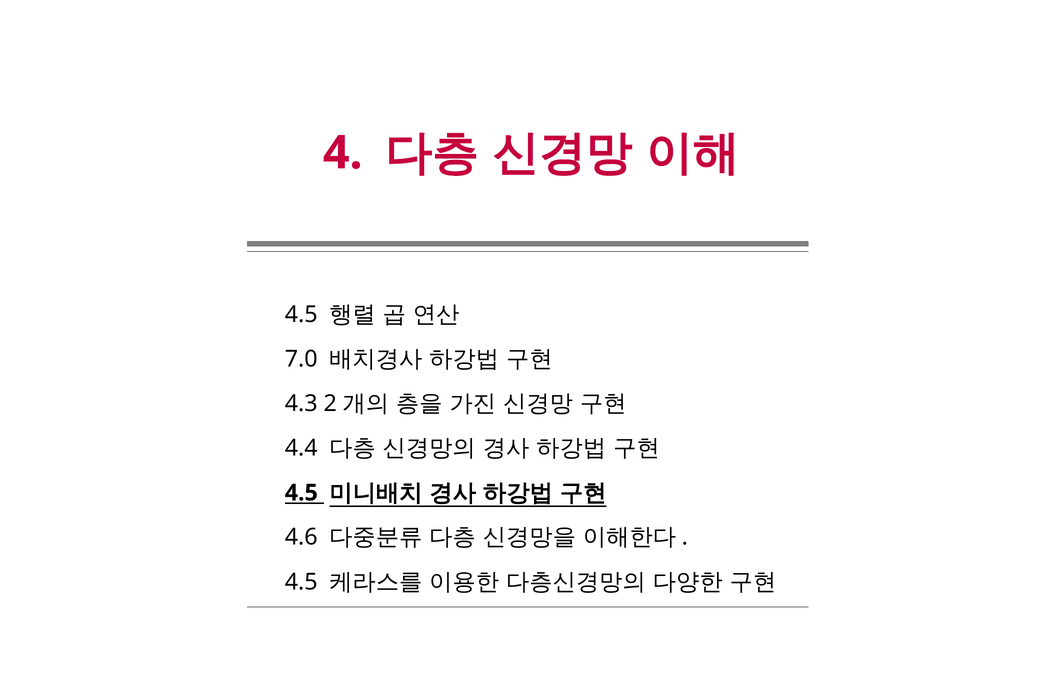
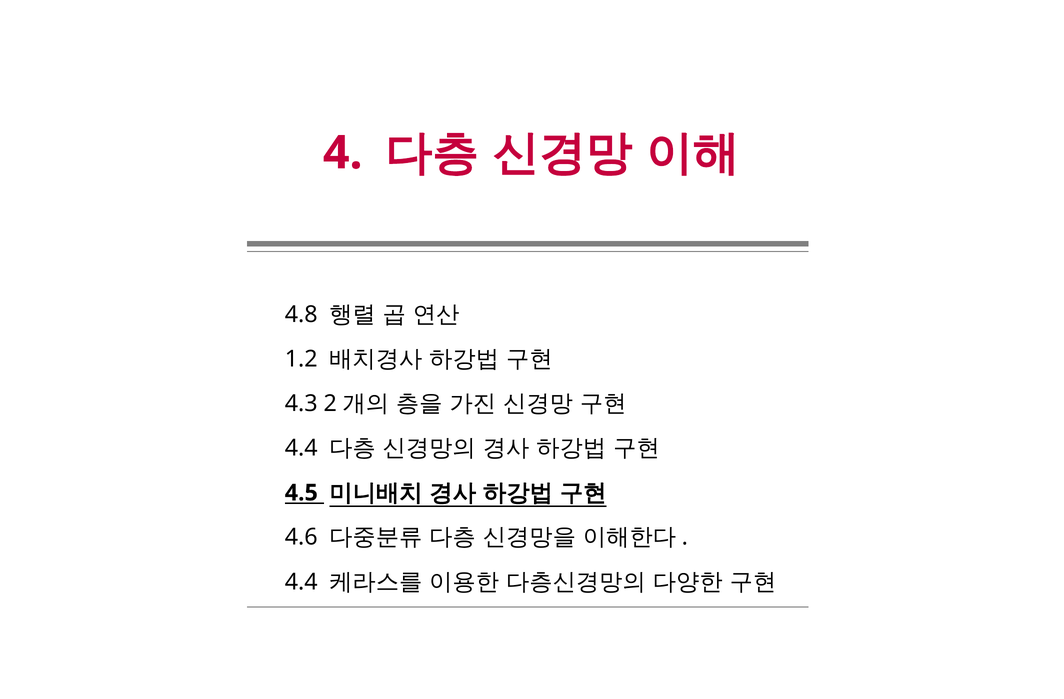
4.5: 4.5 -> 4.8 (301, 315)
7.0: 7.0 -> 1.2 (301, 359)
4.5: 4.5 -> 4.4 (301, 582)
